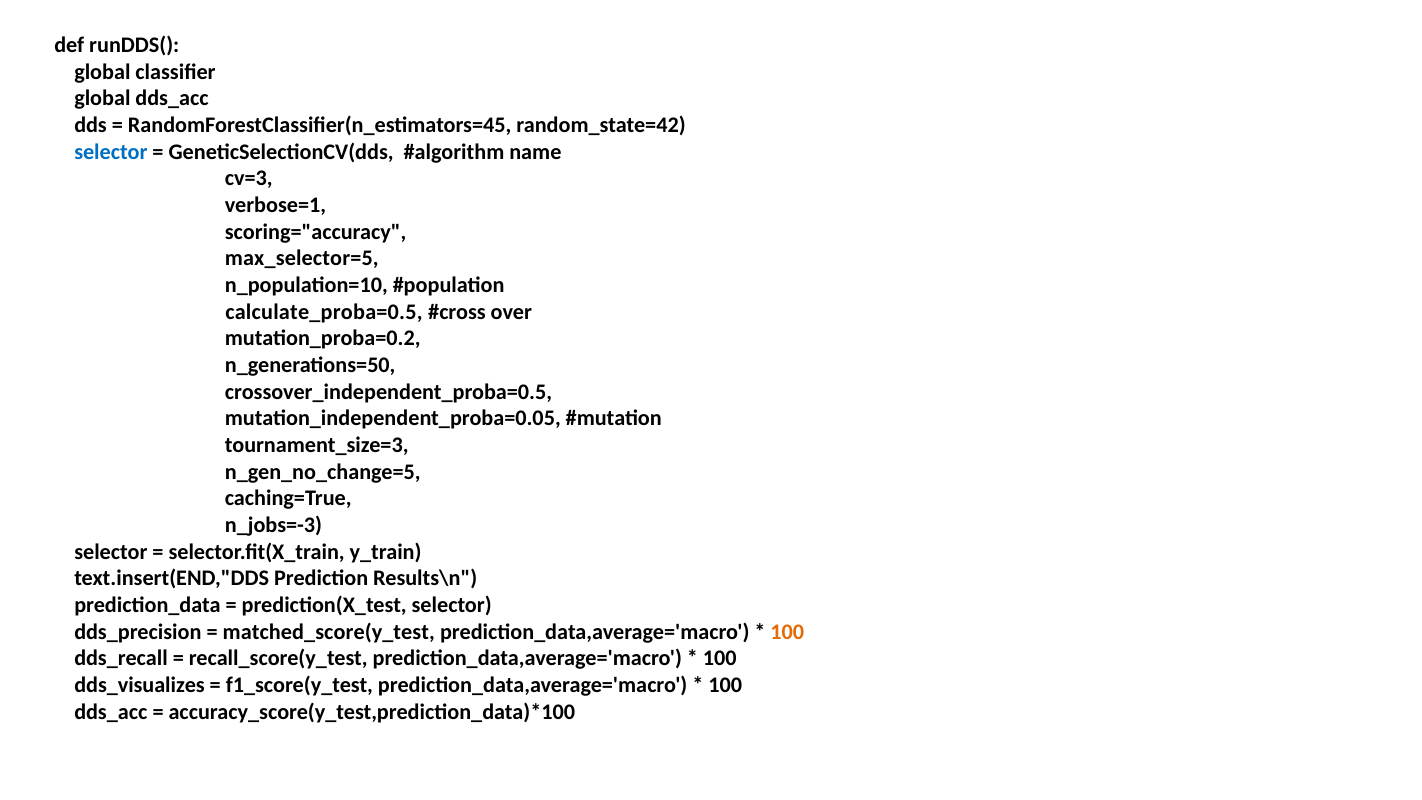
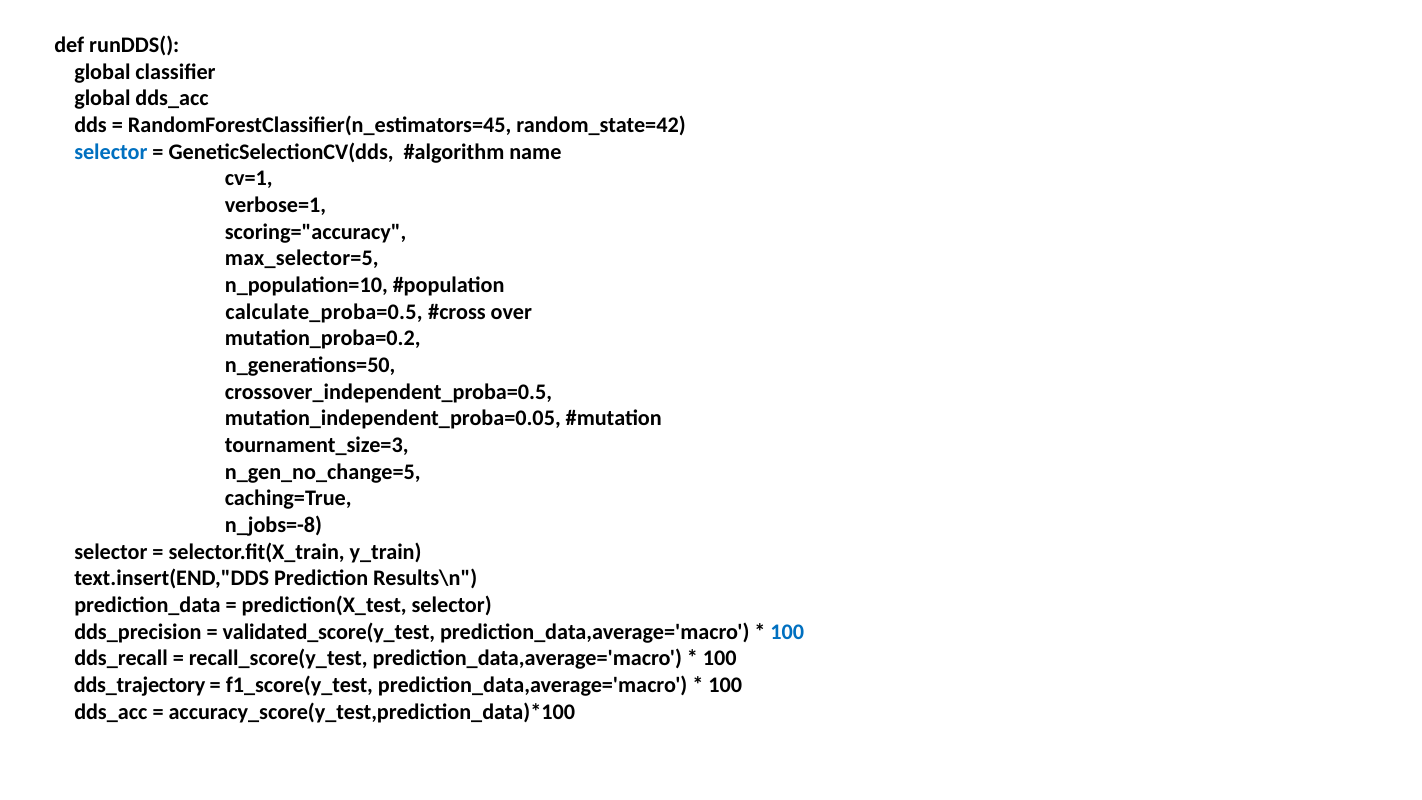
cv=3: cv=3 -> cv=1 (249, 179)
n_jobs=-3: n_jobs=-3 -> n_jobs=-8 (274, 525)
matched_score(y_test: matched_score(y_test -> validated_score(y_test (329, 632)
100 colour: orange -> blue (787, 632)
dds_visualizes: dds_visualizes -> dds_trajectory (140, 685)
